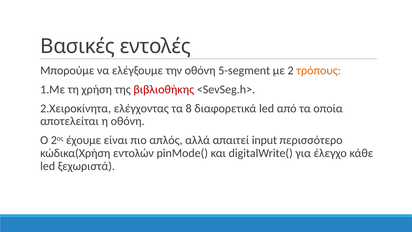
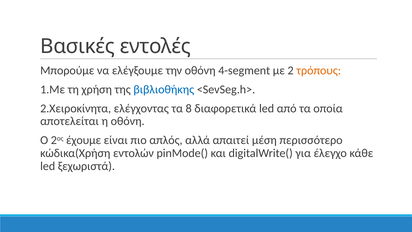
5-segment: 5-segment -> 4-segment (244, 70)
βιβλιοθήκης colour: red -> blue (164, 89)
input: input -> μέση (264, 140)
